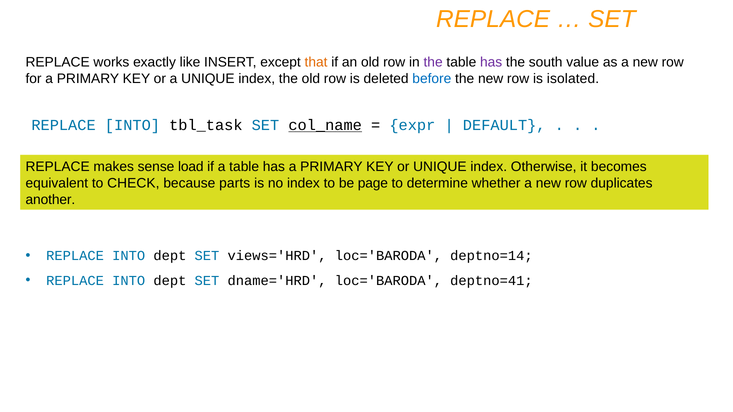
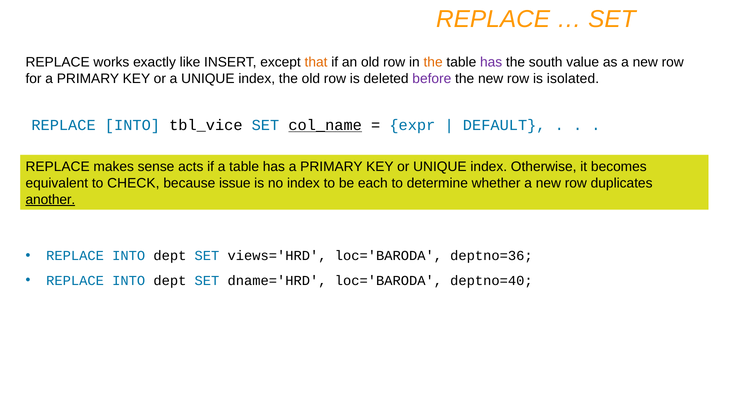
the colour: purple -> orange (433, 62)
before colour: blue -> purple (432, 79)
tbl_task: tbl_task -> tbl_vice (206, 125)
load: load -> acts (191, 167)
parts: parts -> issue (235, 183)
page: page -> each (373, 183)
another underline: none -> present (50, 200)
deptno=14: deptno=14 -> deptno=36 (491, 256)
deptno=41: deptno=41 -> deptno=40 (491, 281)
